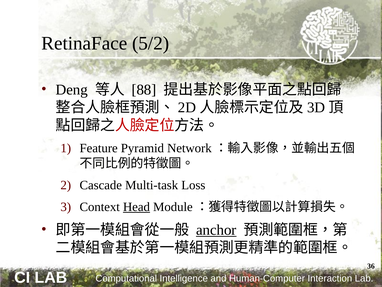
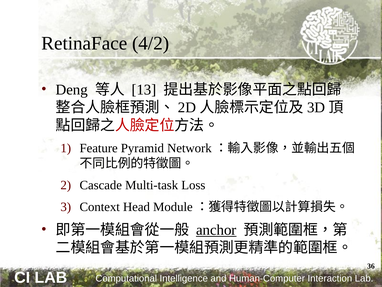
5/2: 5/2 -> 4/2 (151, 43)
88: 88 -> 13 (144, 89)
Head underline: present -> none (136, 206)
